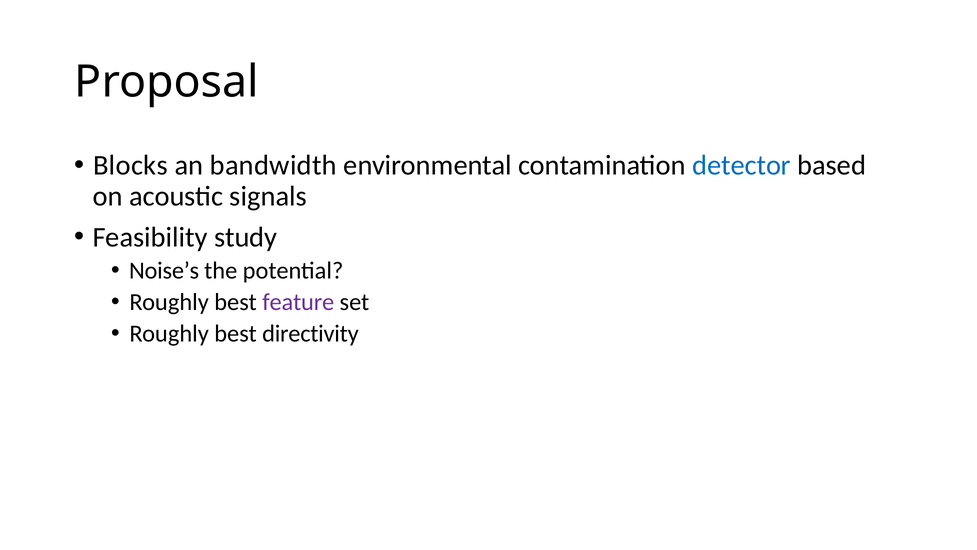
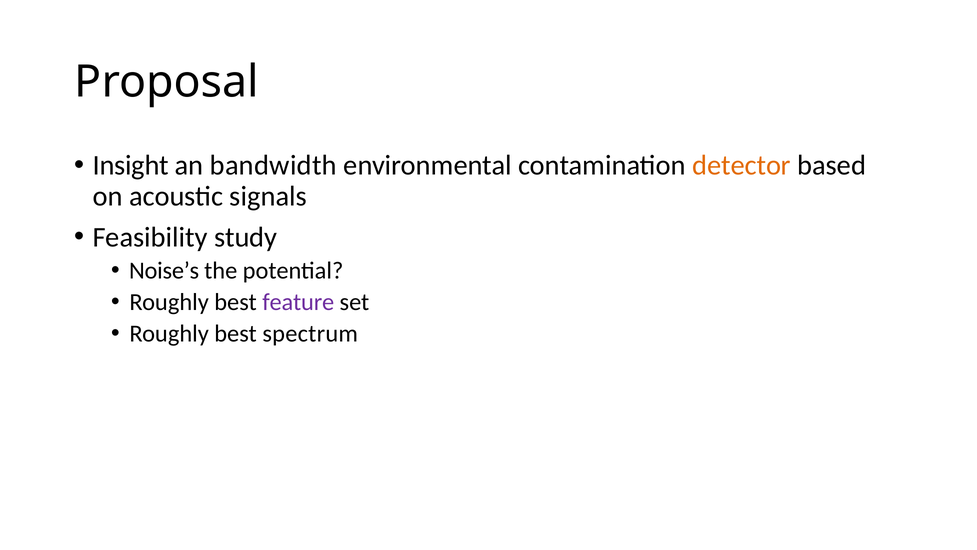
Blocks: Blocks -> Insight (131, 165)
detector colour: blue -> orange (742, 165)
directivity: directivity -> spectrum (310, 333)
